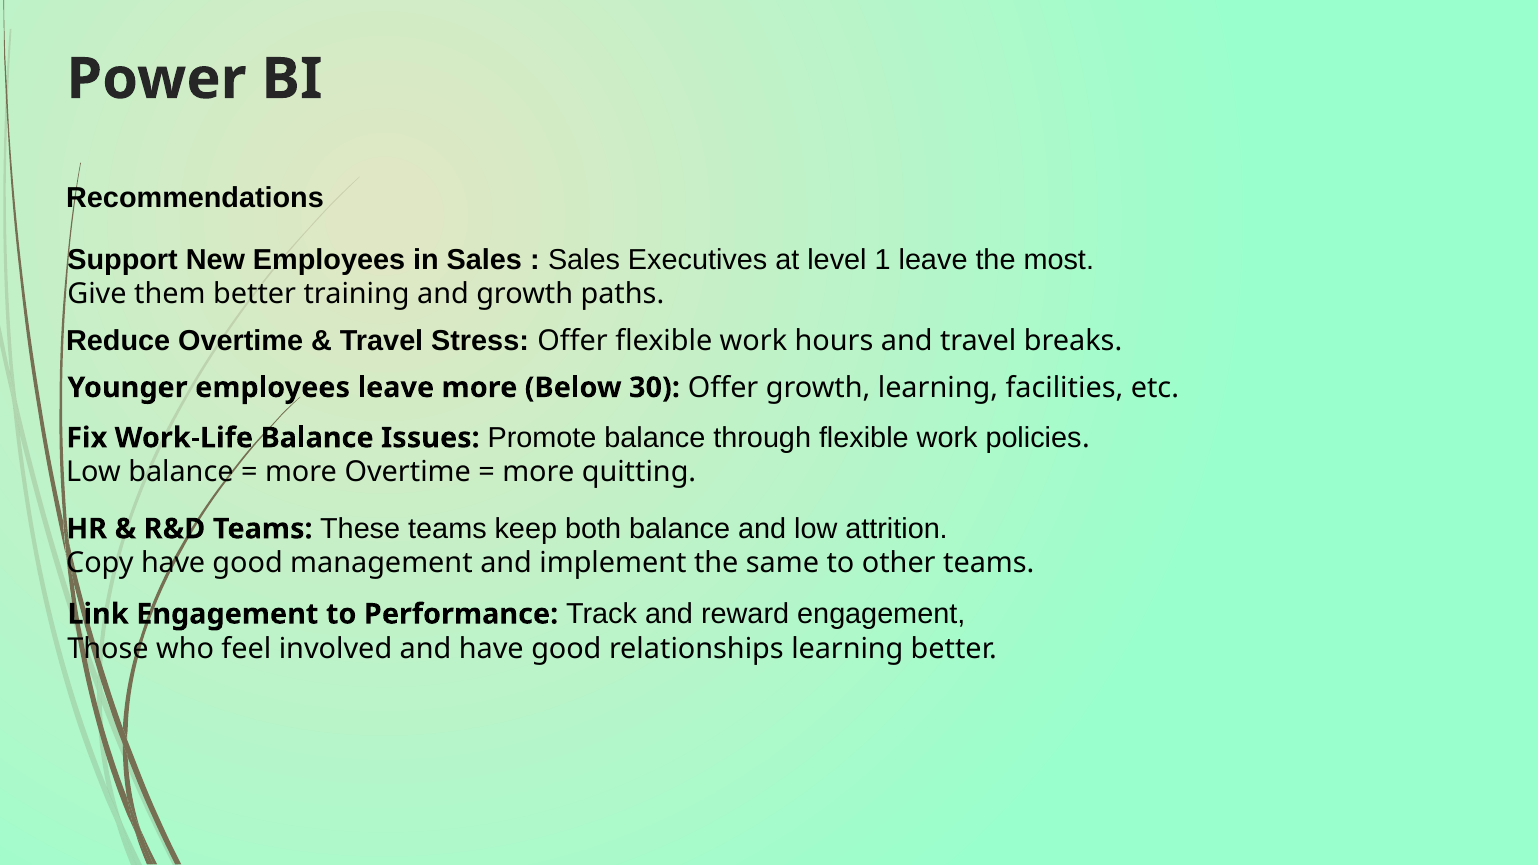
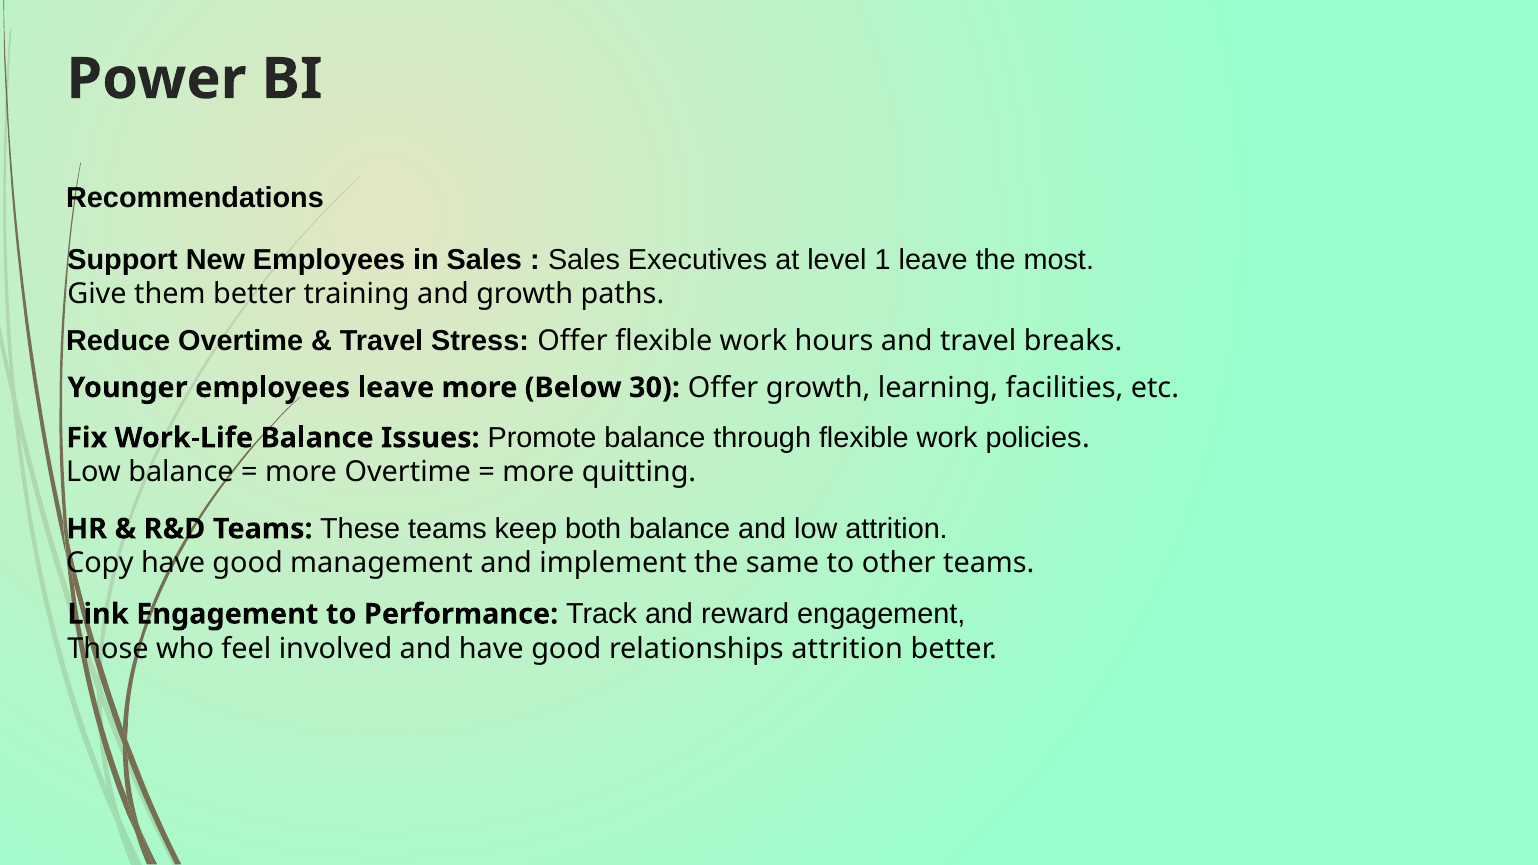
relationships learning: learning -> attrition (847, 649)
